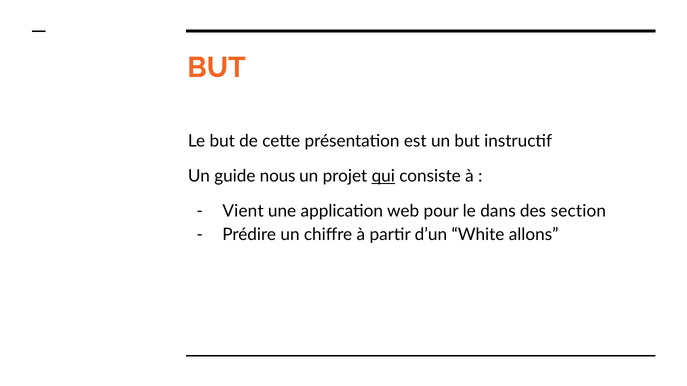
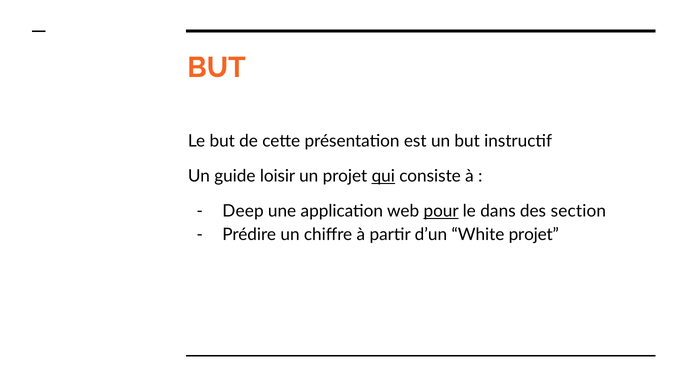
nous: nous -> loisir (278, 176)
Vient: Vient -> Deep (243, 211)
pour underline: none -> present (441, 211)
White allons: allons -> projet (534, 235)
